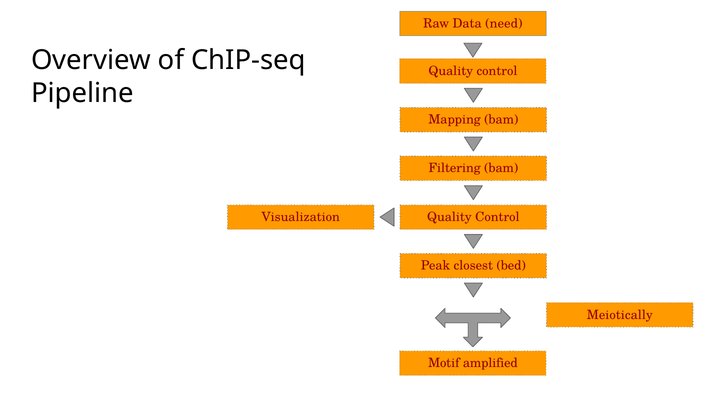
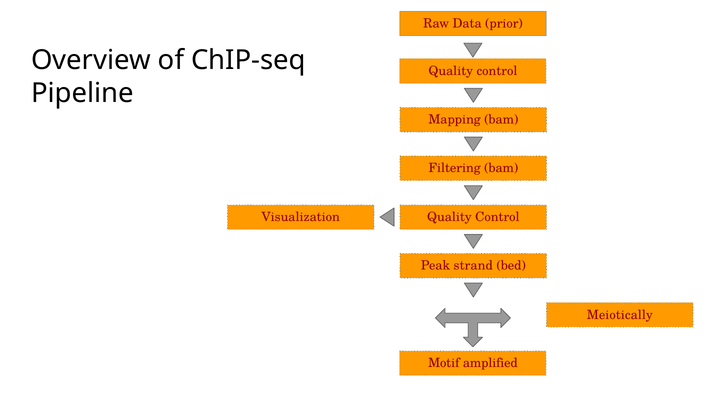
need: need -> prior (504, 23)
closest: closest -> strand (473, 265)
